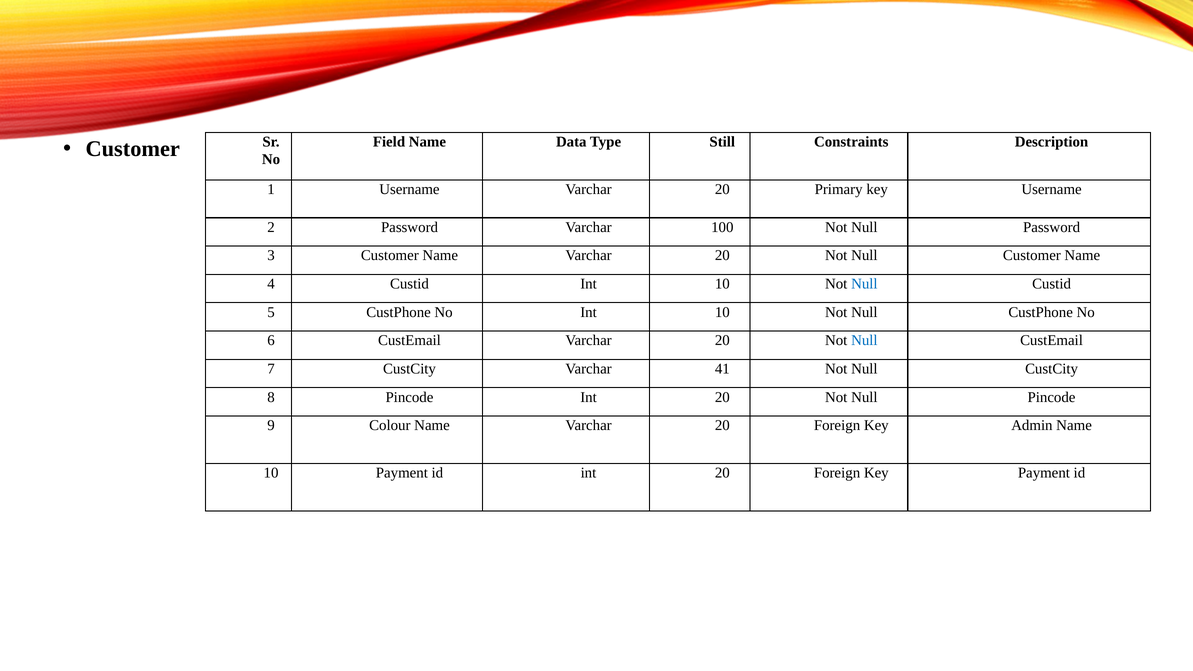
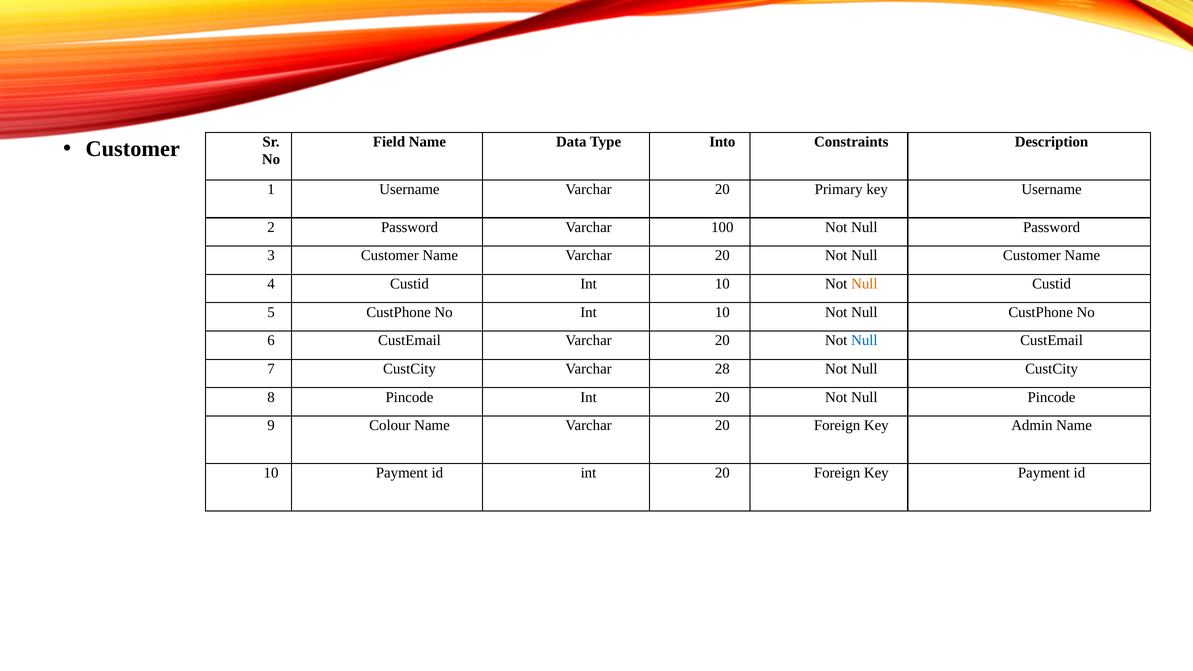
Still: Still -> Into (722, 142)
Null colour: blue -> orange (864, 284)
41: 41 -> 28 (722, 369)
